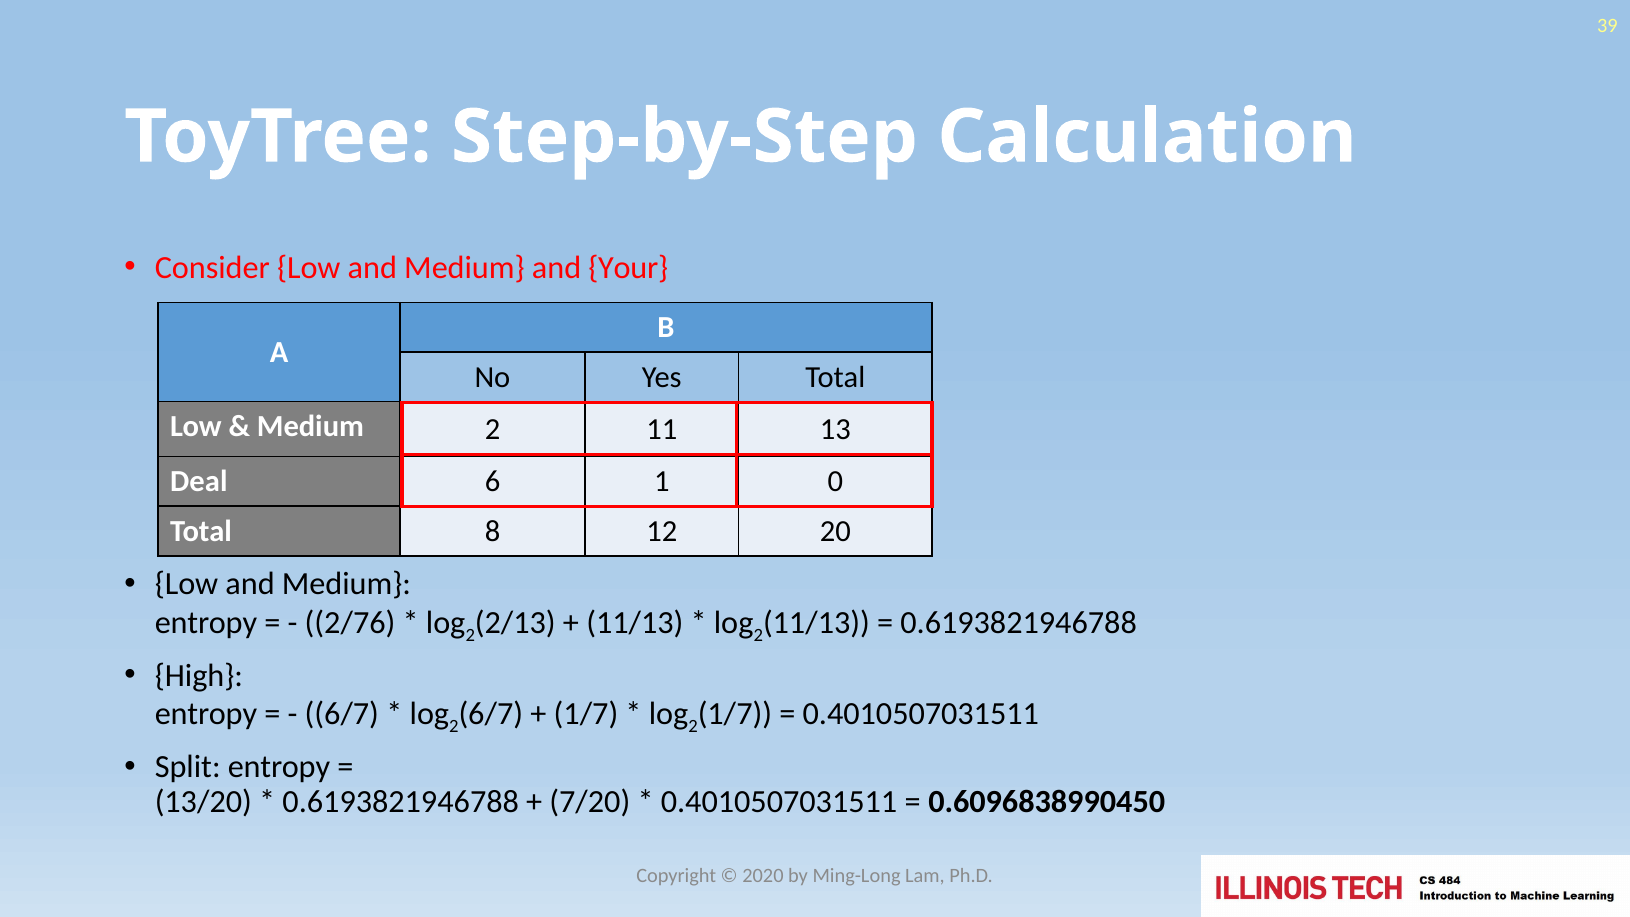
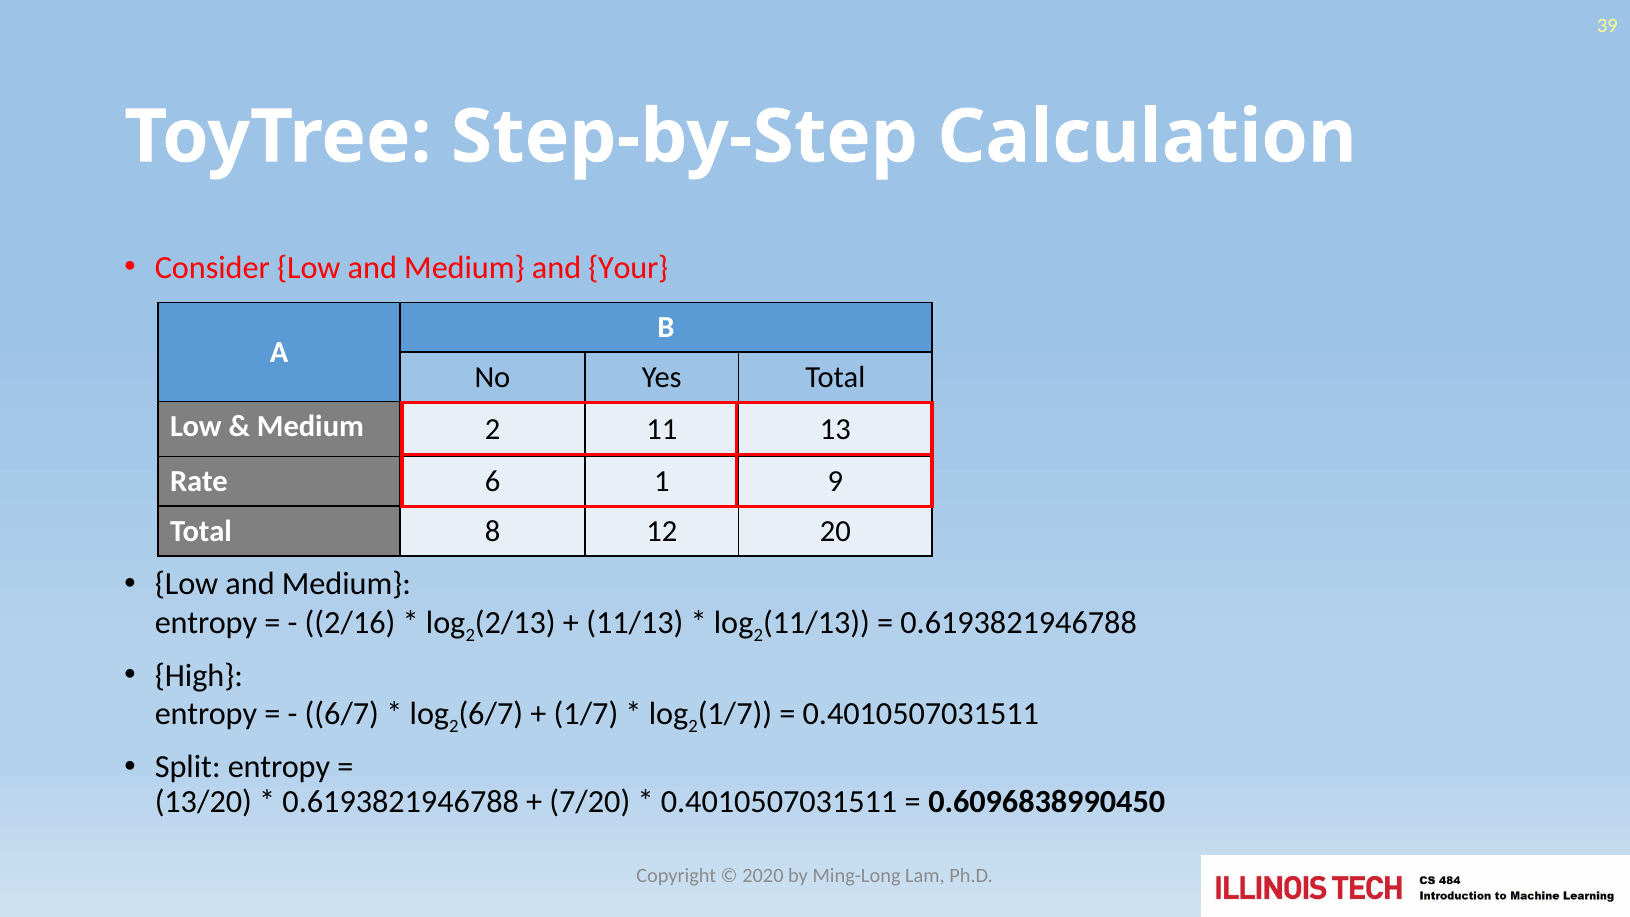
Deal: Deal -> Rate (199, 482)
0: 0 -> 9 (835, 482)
2/76: 2/76 -> 2/16 (350, 623)
